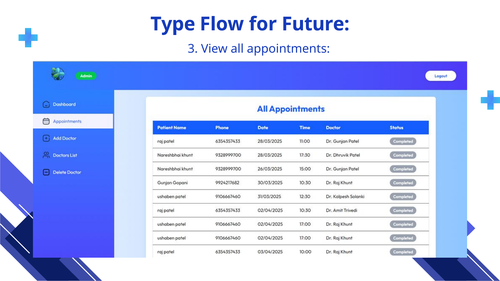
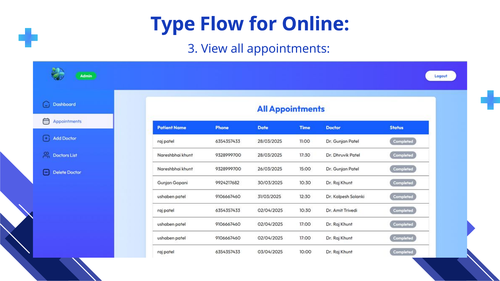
Future: Future -> Online (316, 24)
